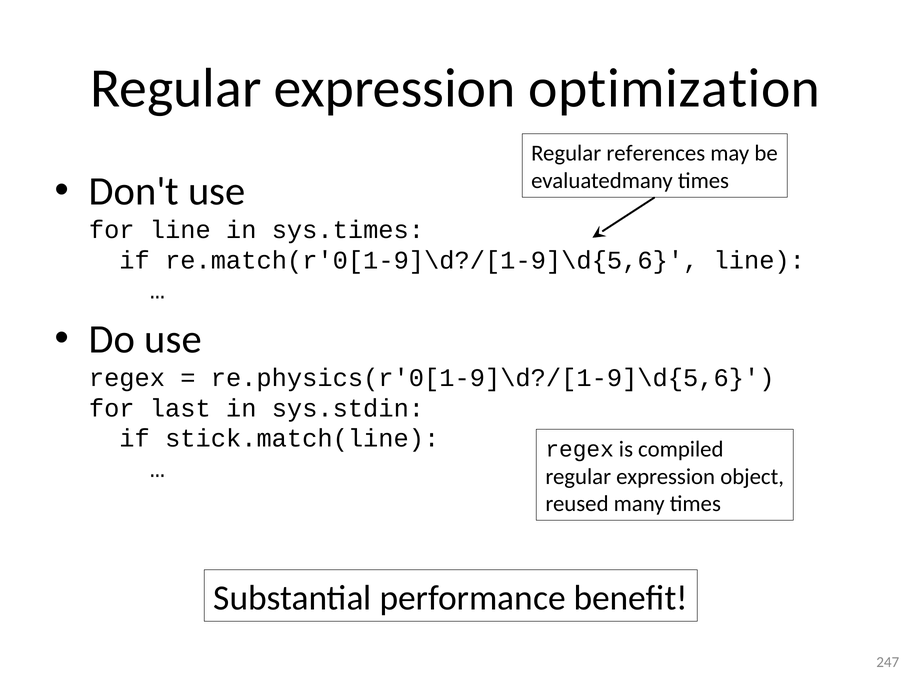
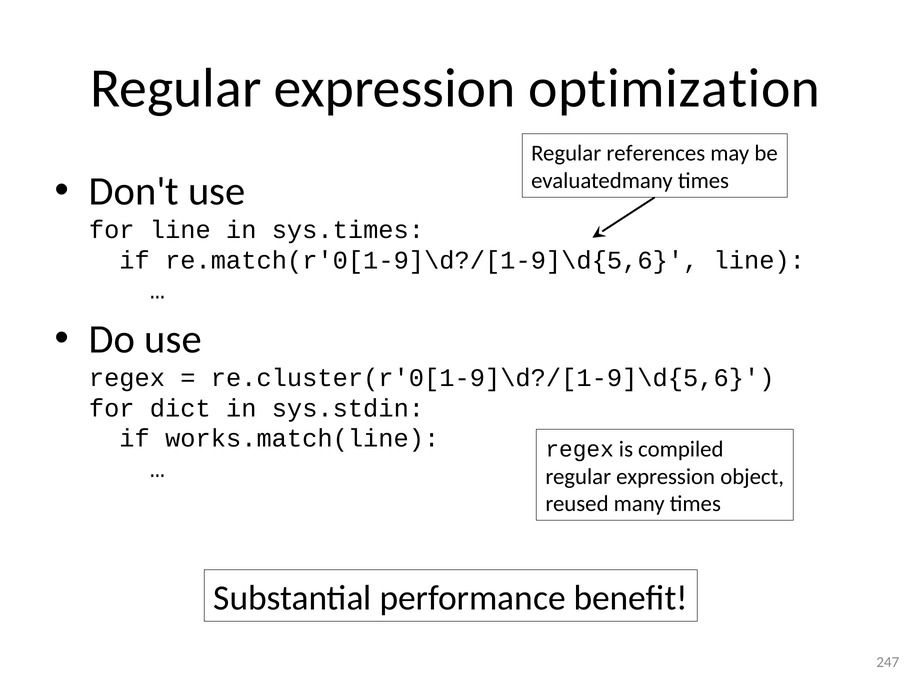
re.physics(r'0[1-9]\d?/[1-9]\d{5,6: re.physics(r'0[1-9]\d?/[1-9]\d{5,6 -> re.cluster(r'0[1-9]\d?/[1-9]\d{5,6 (493, 378)
last: last -> dict (180, 408)
stick.match(line: stick.match(line -> works.match(line (302, 439)
